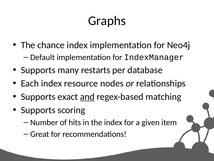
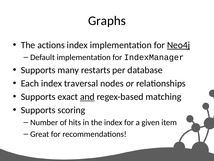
chance: chance -> actions (51, 45)
Neo4j underline: none -> present (179, 45)
resource: resource -> traversal (81, 83)
